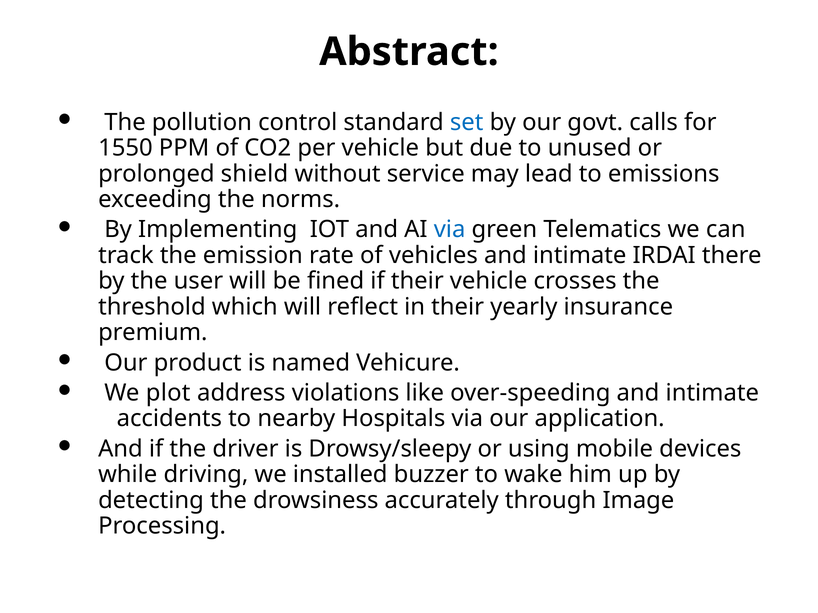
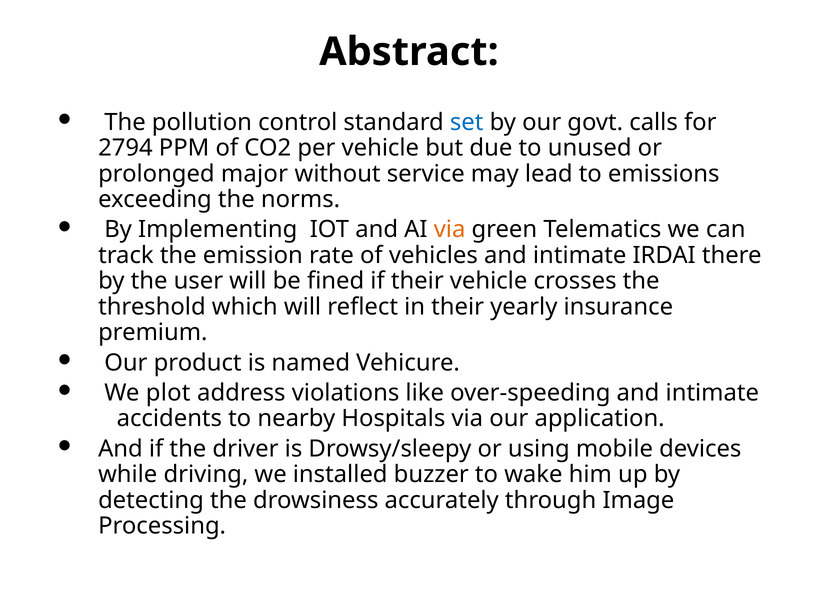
1550: 1550 -> 2794 (125, 148)
shield: shield -> major (254, 174)
via colour: blue -> orange (450, 230)
